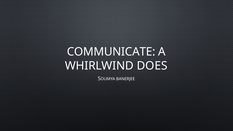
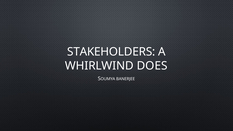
COMMUNICATE: COMMUNICATE -> STAKEHOLDERS (111, 52)
